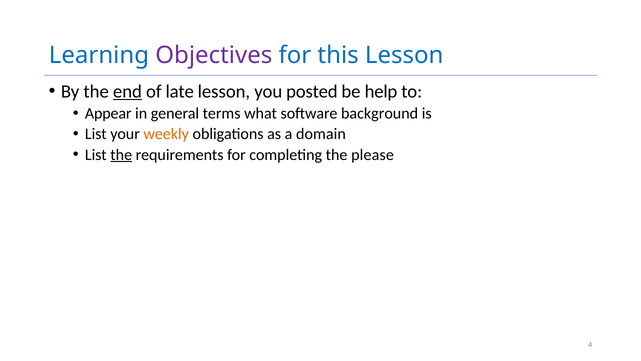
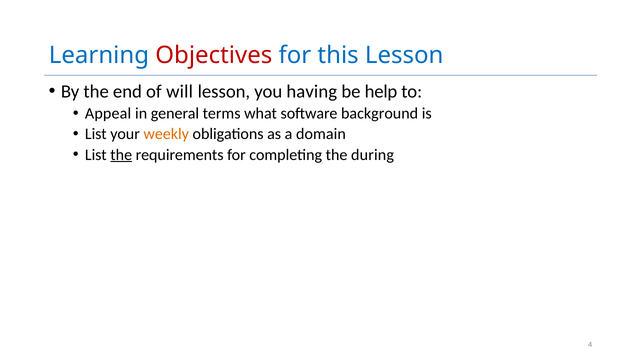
Objectives colour: purple -> red (214, 55)
end underline: present -> none (127, 91)
late: late -> will (180, 91)
posted: posted -> having (312, 91)
Appear: Appear -> Appeal (108, 113)
please: please -> during (373, 155)
